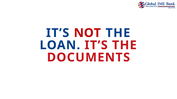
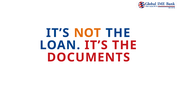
NOT colour: red -> orange (87, 33)
